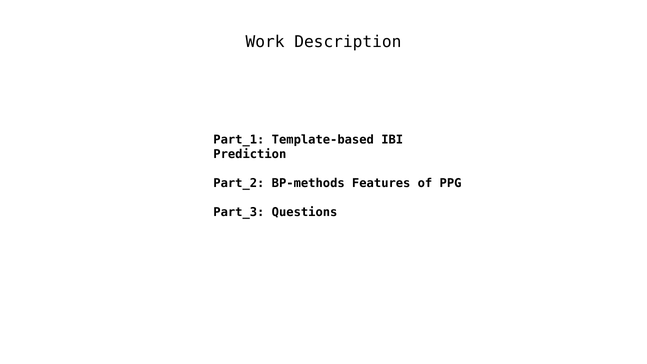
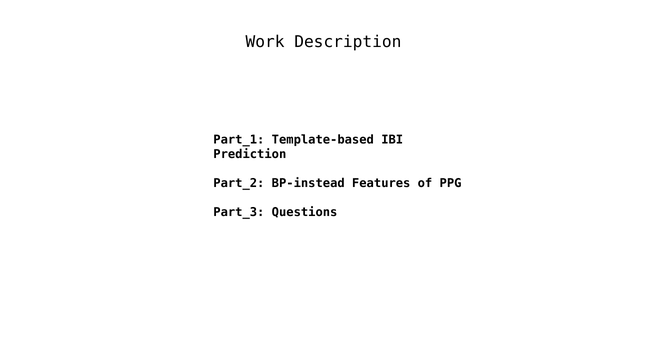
BP-methods: BP-methods -> BP-instead (308, 183)
